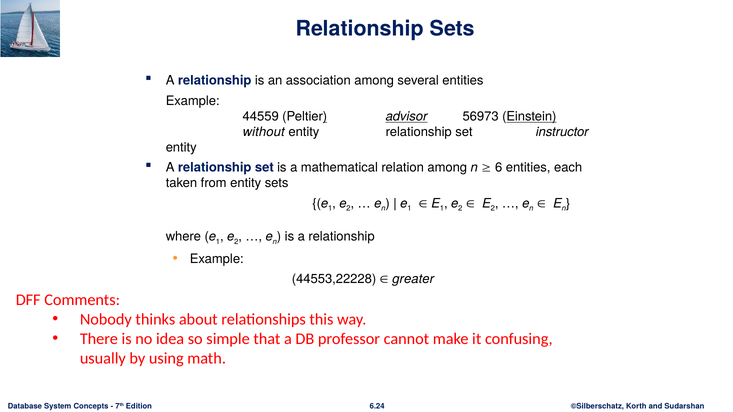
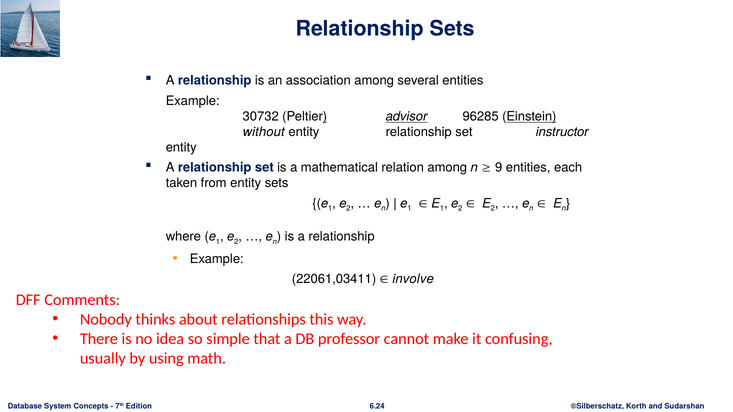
44559: 44559 -> 30732 (261, 116)
56973: 56973 -> 96285 (481, 116)
6: 6 -> 9 (499, 168)
44553,22228: 44553,22228 -> 22061,03411 (334, 279)
greater: greater -> involve (413, 279)
